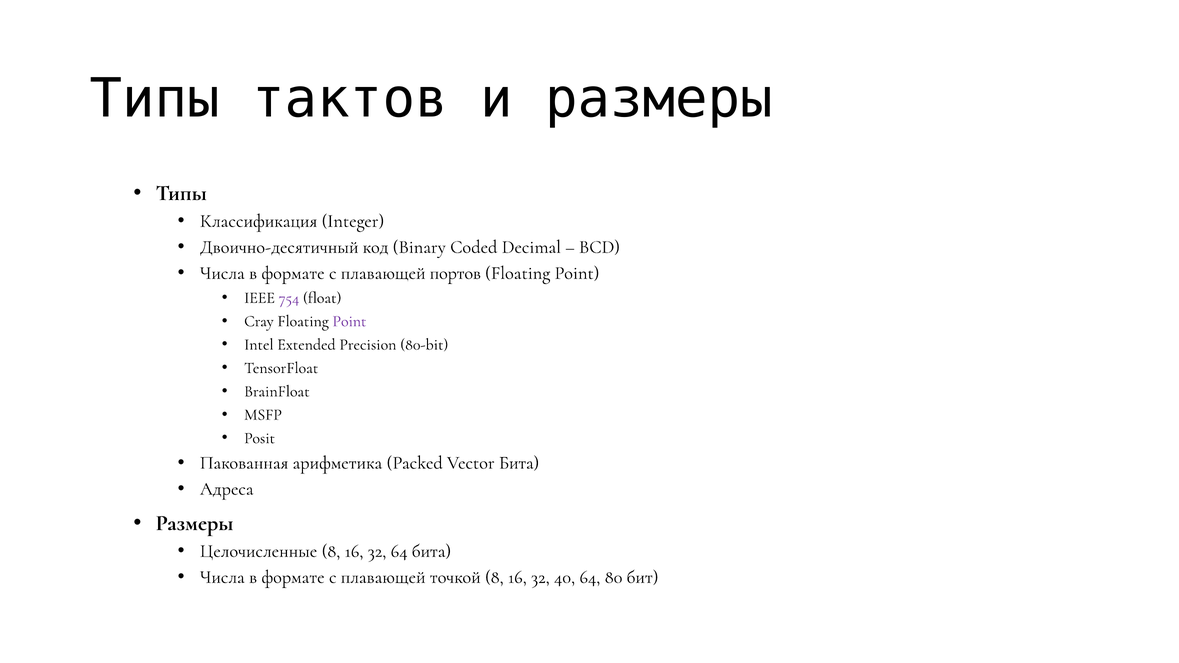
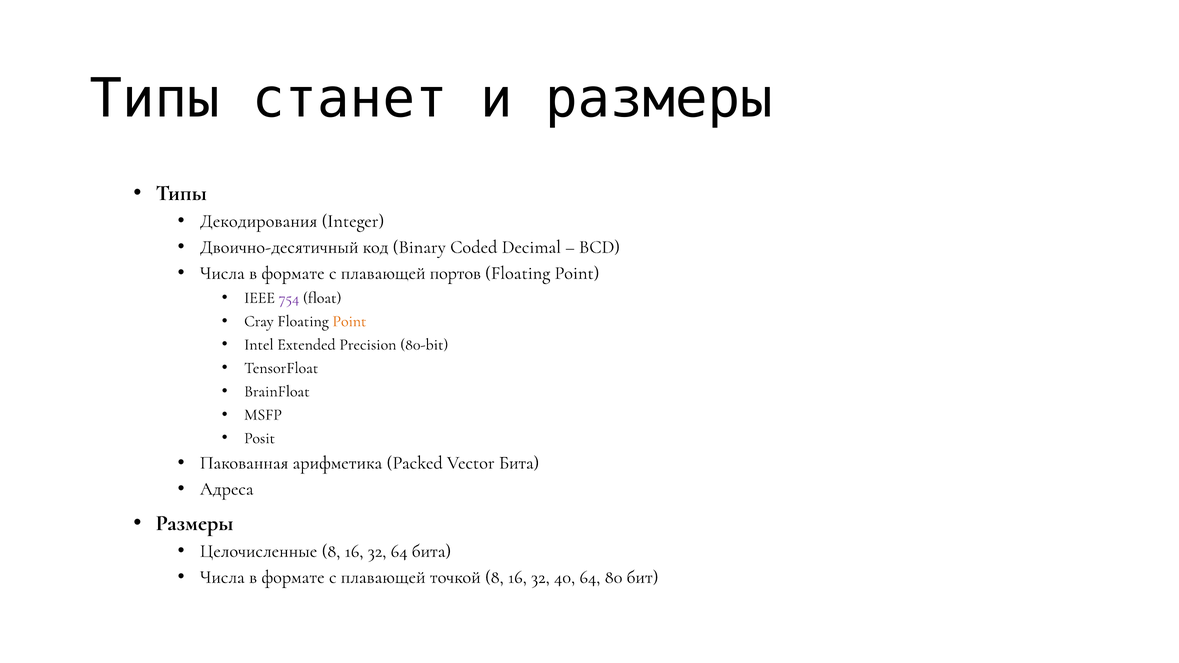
тактов: тактов -> станет (350, 99)
Классификация: Классификация -> Декодирования (259, 221)
Point colour: purple -> orange (349, 321)
